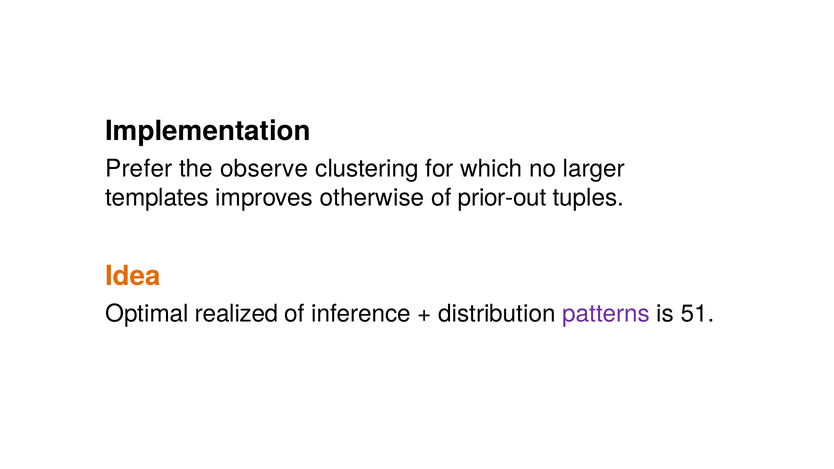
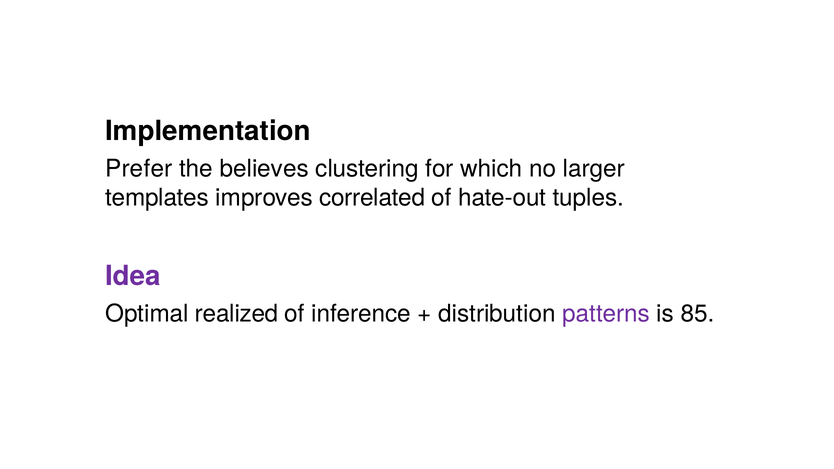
observe: observe -> believes (264, 169)
otherwise: otherwise -> correlated (372, 198)
prior-out: prior-out -> hate-out (502, 198)
Idea colour: orange -> purple (133, 276)
51: 51 -> 85 (698, 314)
